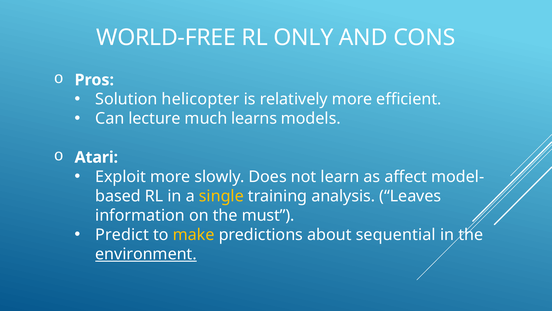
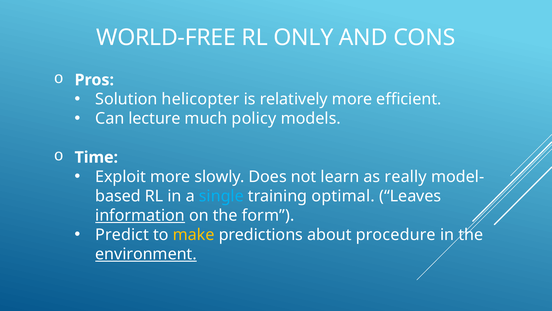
learns: learns -> policy (254, 118)
Atari: Atari -> Time (96, 157)
affect: affect -> really (406, 176)
single colour: yellow -> light blue (221, 196)
analysis: analysis -> optimal (343, 196)
information underline: none -> present (140, 215)
must: must -> form (268, 215)
sequential: sequential -> procedure (396, 234)
